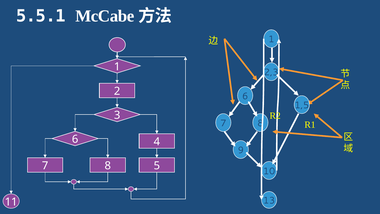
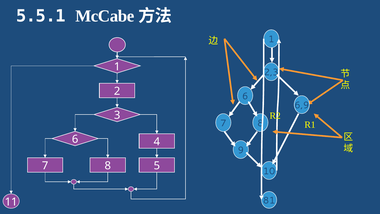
1,5: 1,5 -> 6,9 (302, 105)
13: 13 -> 81 (269, 200)
